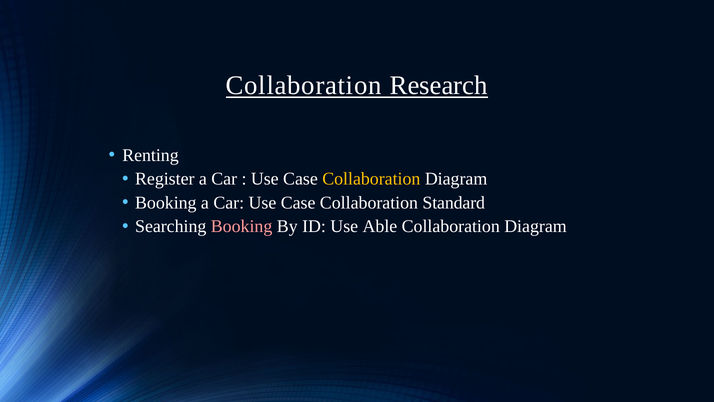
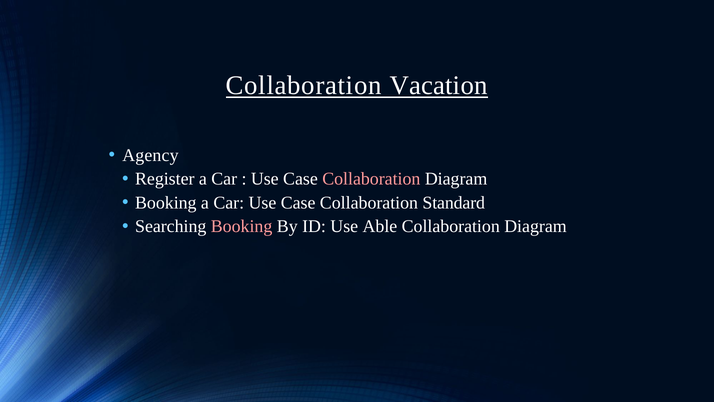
Research: Research -> Vacation (439, 85)
Renting: Renting -> Agency (150, 155)
Collaboration colour: yellow -> pink (371, 179)
